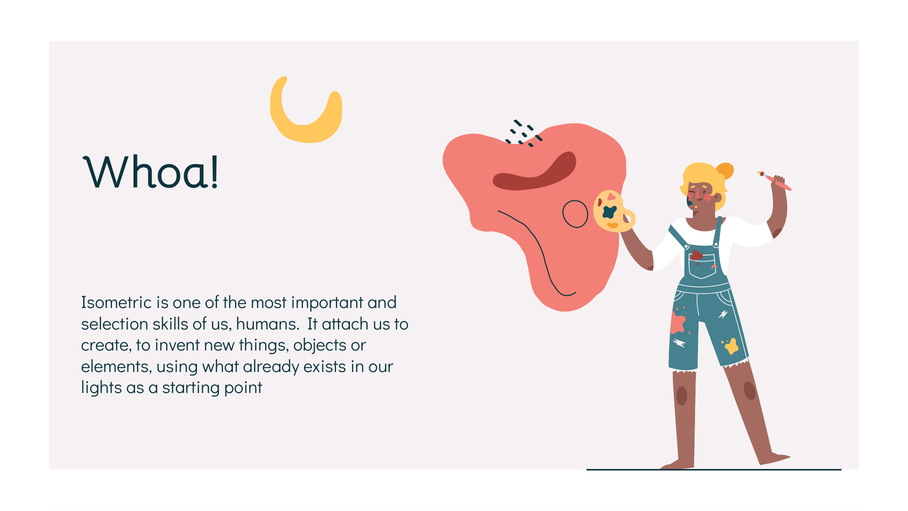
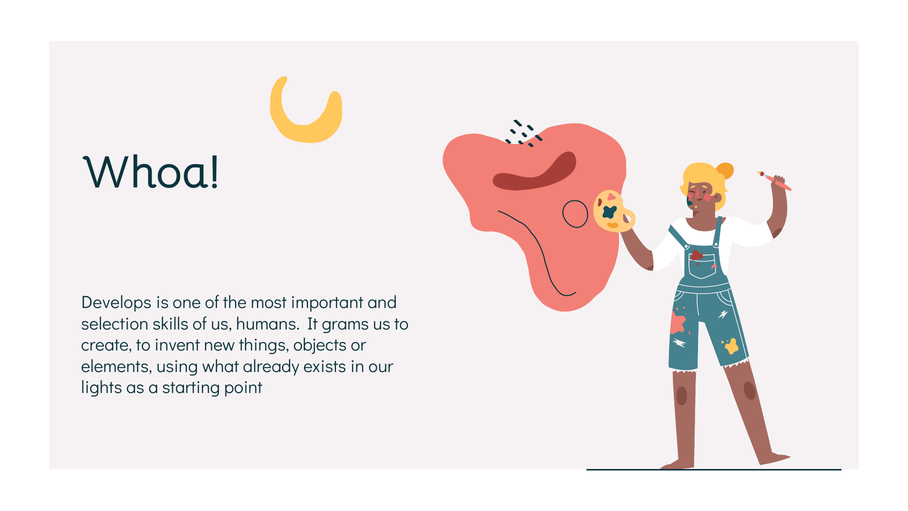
Isometric: Isometric -> Develops (116, 302)
attach: attach -> grams (345, 324)
